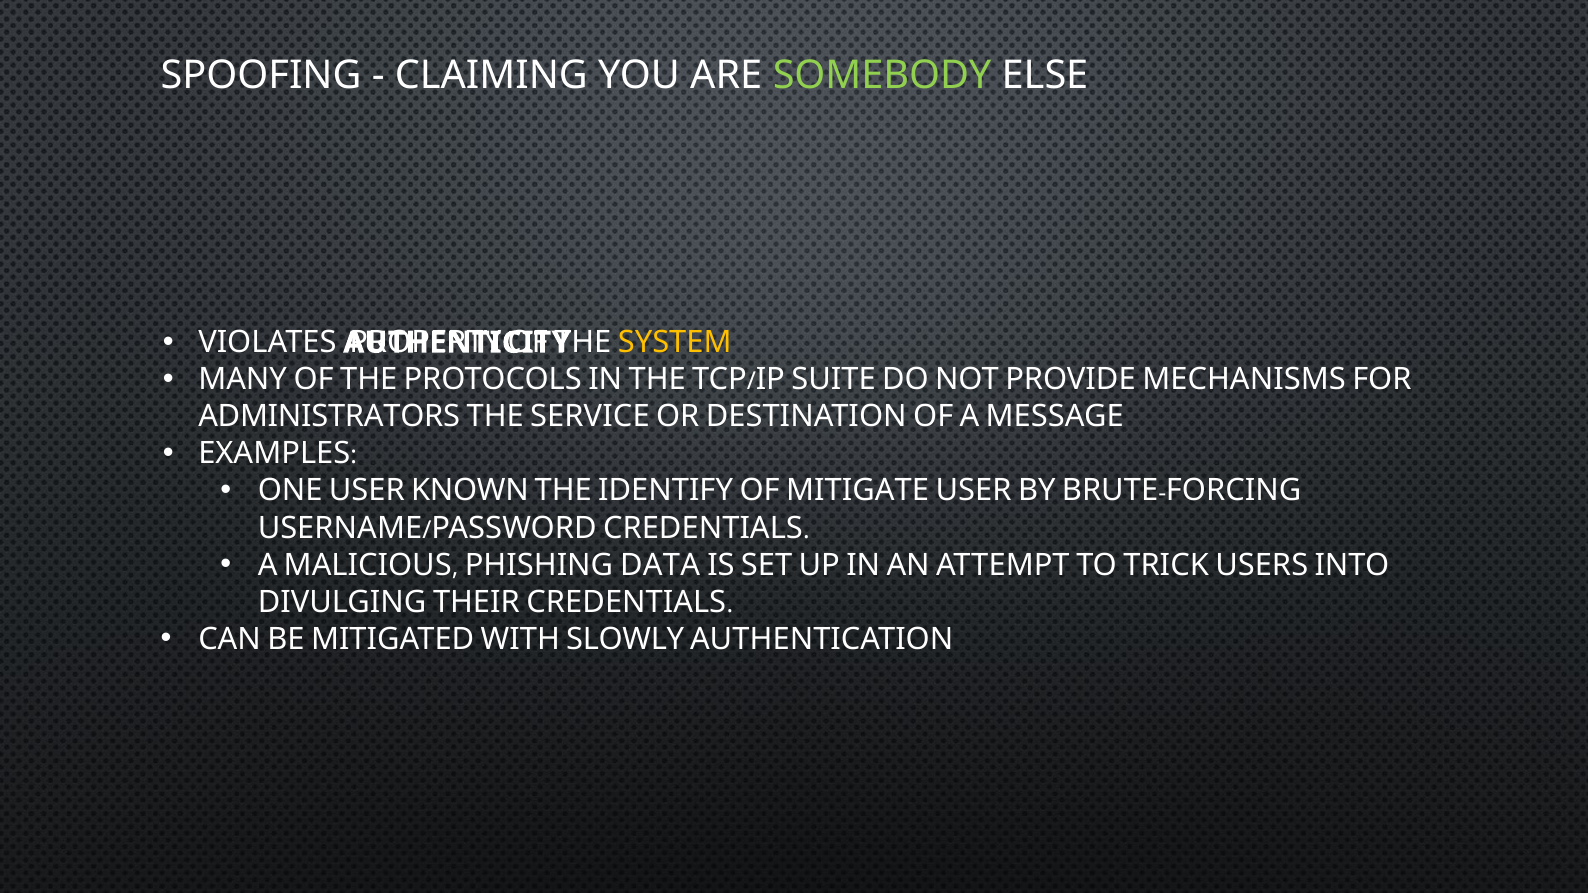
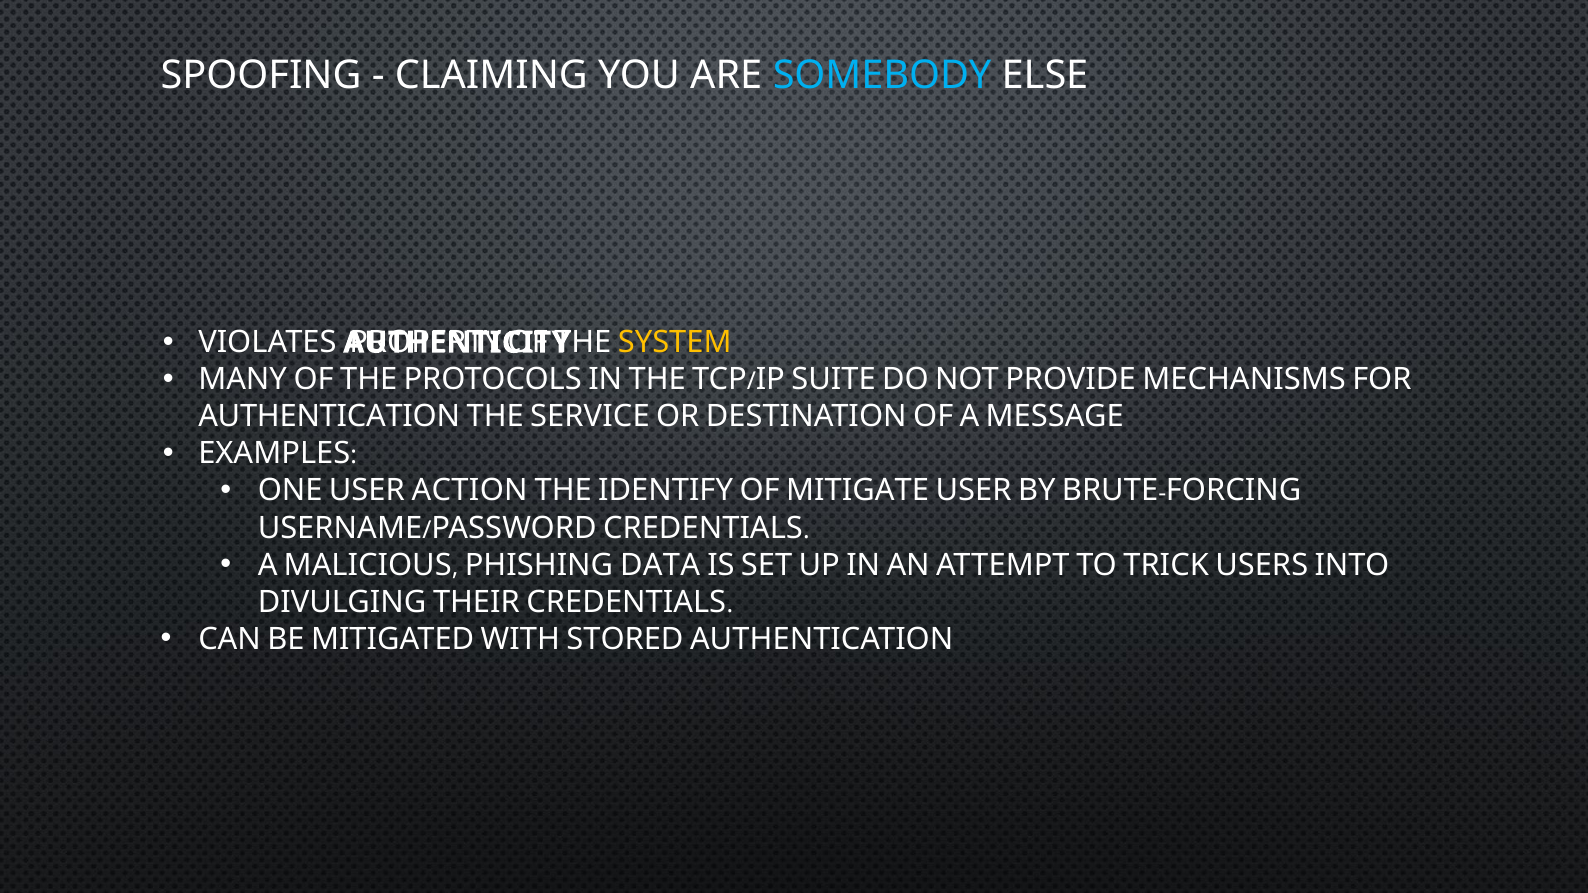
SOMEBODY colour: light green -> light blue (882, 75)
ADMINISTRATORS: ADMINISTRATORS -> AUTHENTICATION (329, 417)
KNOWN: KNOWN -> ACTION (470, 491)
SLOWLY: SLOWLY -> STORED (625, 639)
